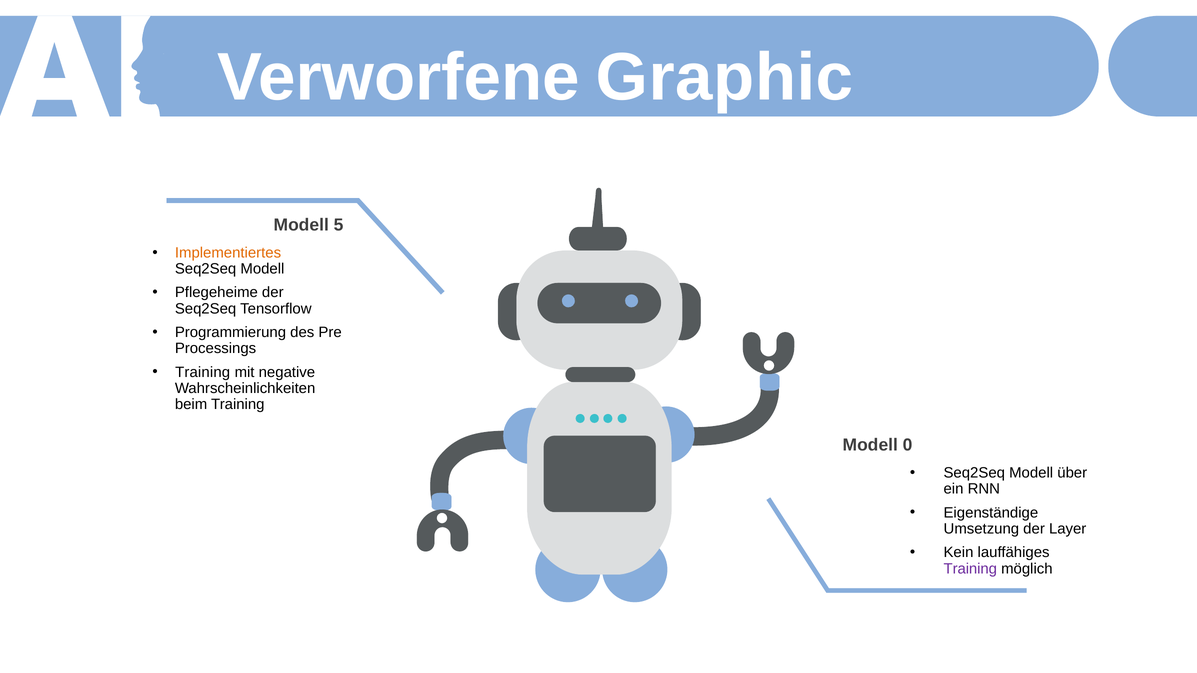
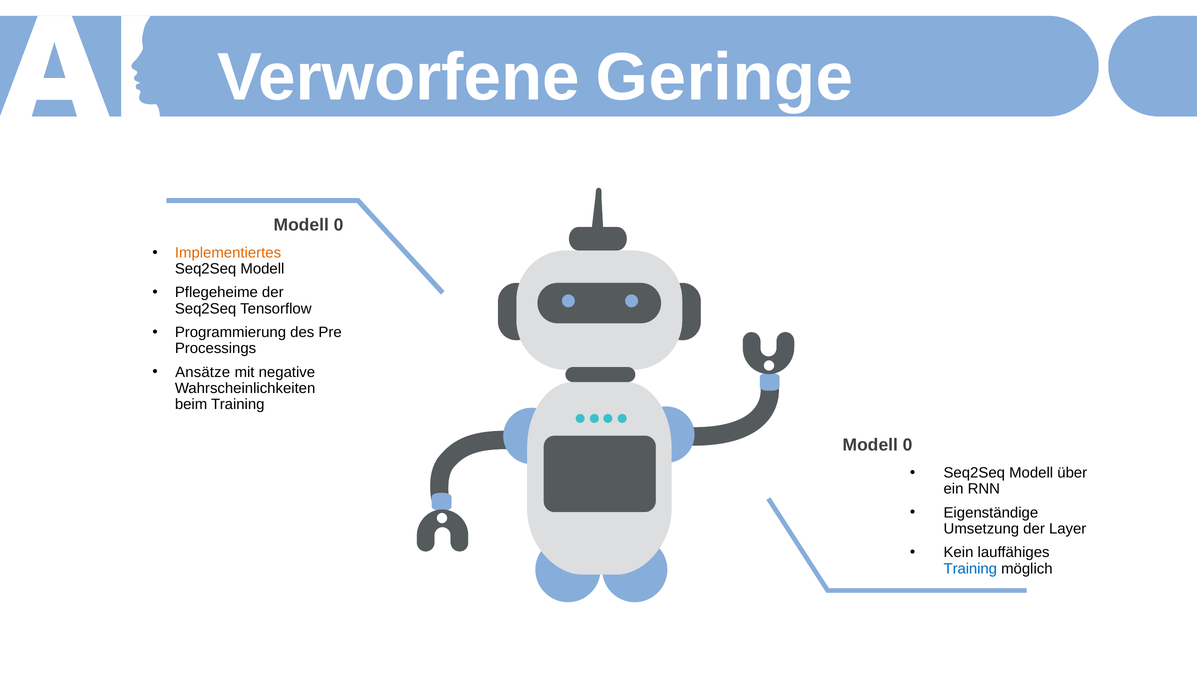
Graphic: Graphic -> Geringe (725, 78)
5: 5 -> 0 (339, 225)
Training: Training -> Ansätze (203, 372)
Training colour: purple -> blue (970, 569)
